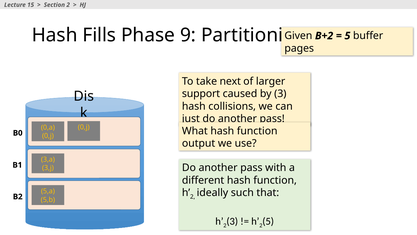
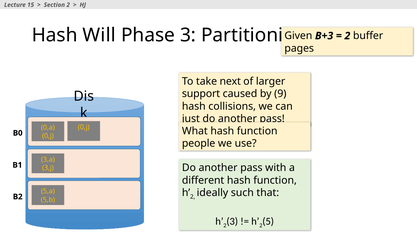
Fills: Fills -> Will (99, 35)
Phase 9: 9 -> 3 (188, 35)
B+2: B+2 -> B+3 (324, 36)
5: 5 -> 2 (347, 36)
by 3: 3 -> 9 (280, 94)
output: output -> people (199, 143)
